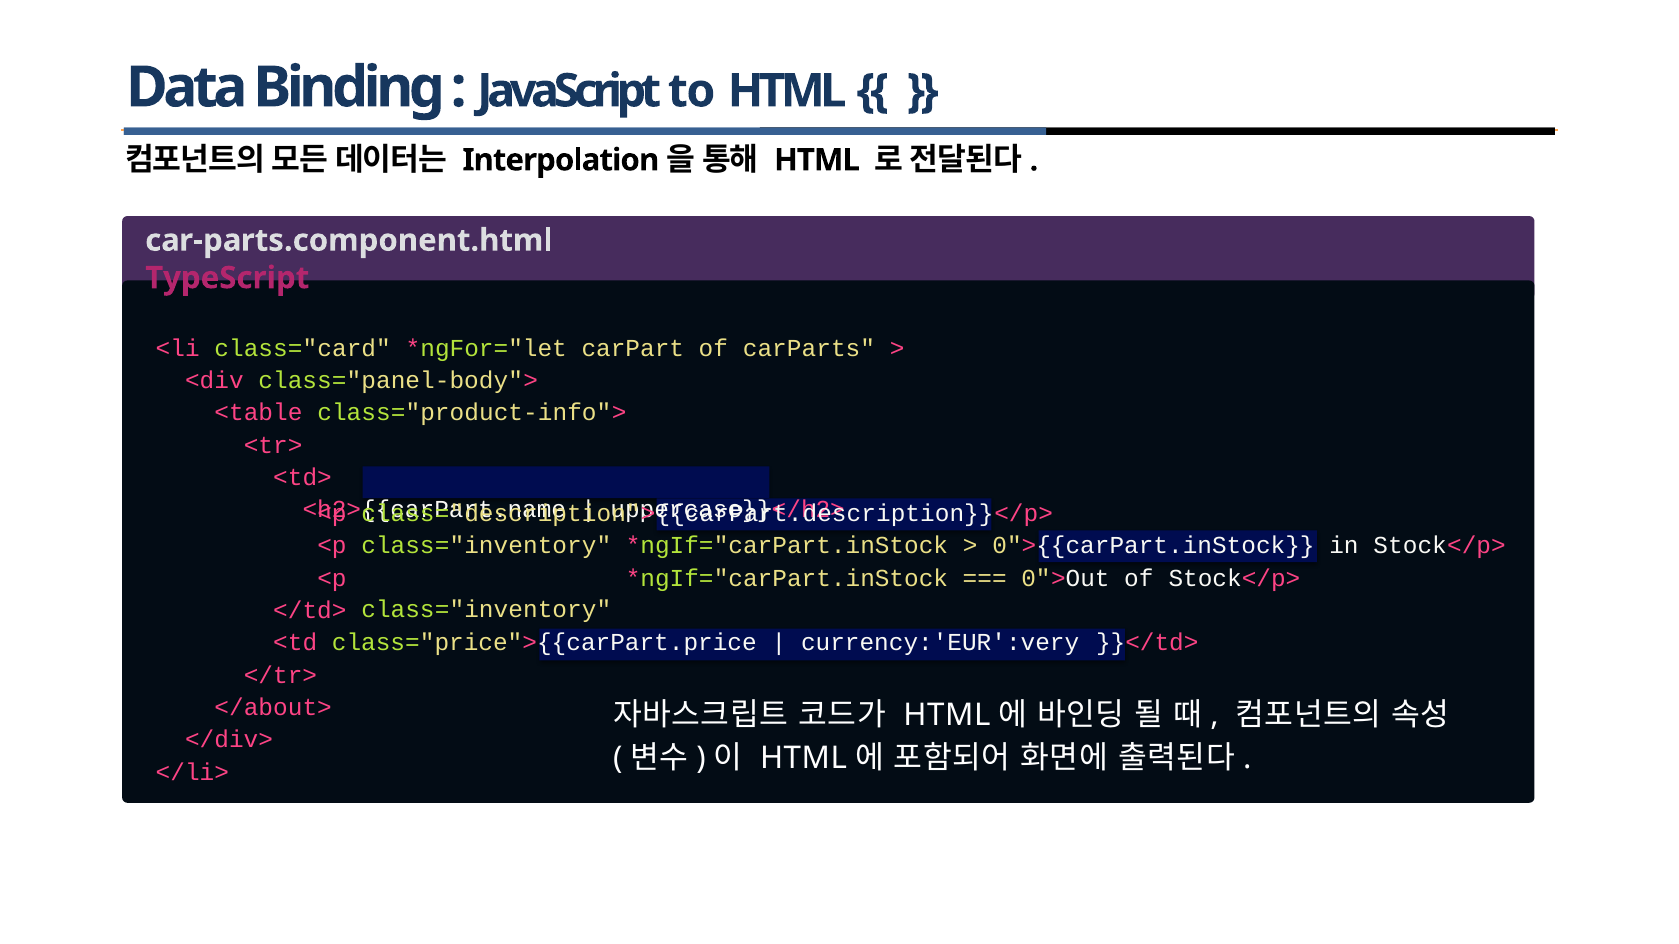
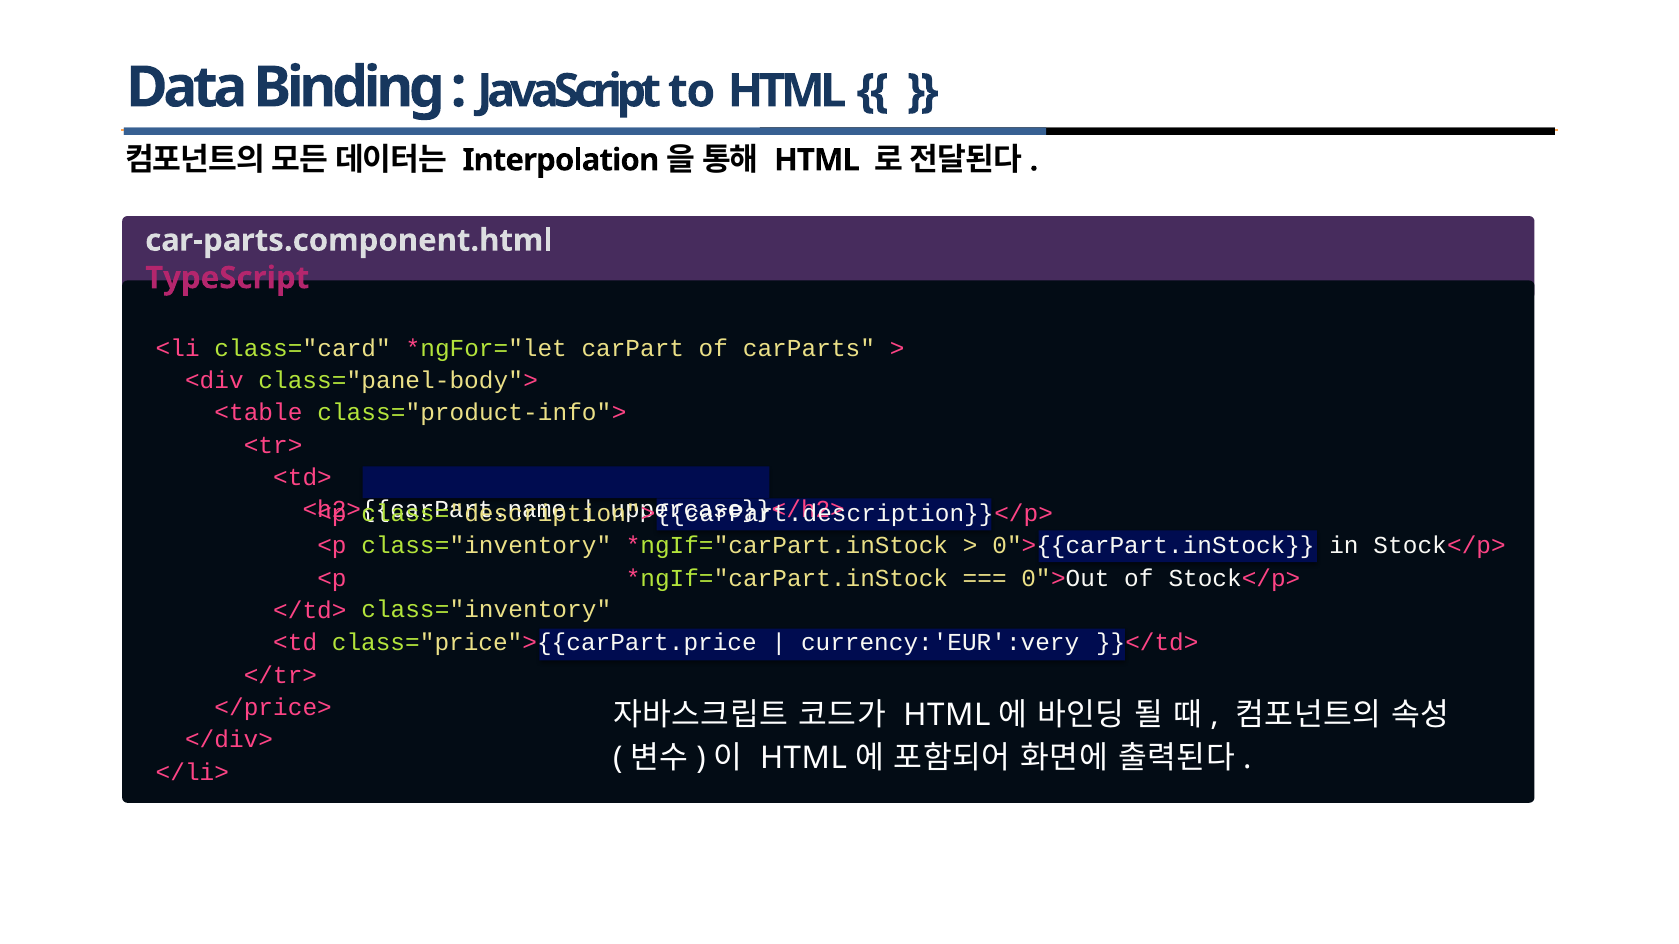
</about>: </about> -> </price> (273, 708)
